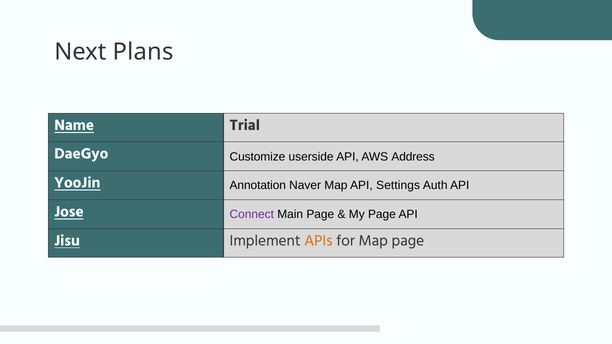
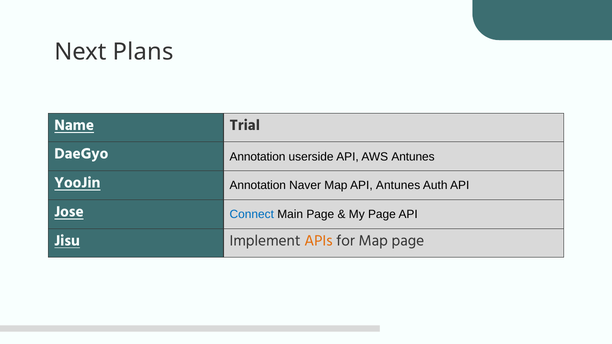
DaeGyo Customize: Customize -> Annotation (257, 157)
AWS Address: Address -> Antunes (413, 157)
API Settings: Settings -> Antunes (398, 186)
Connect colour: purple -> blue (252, 214)
